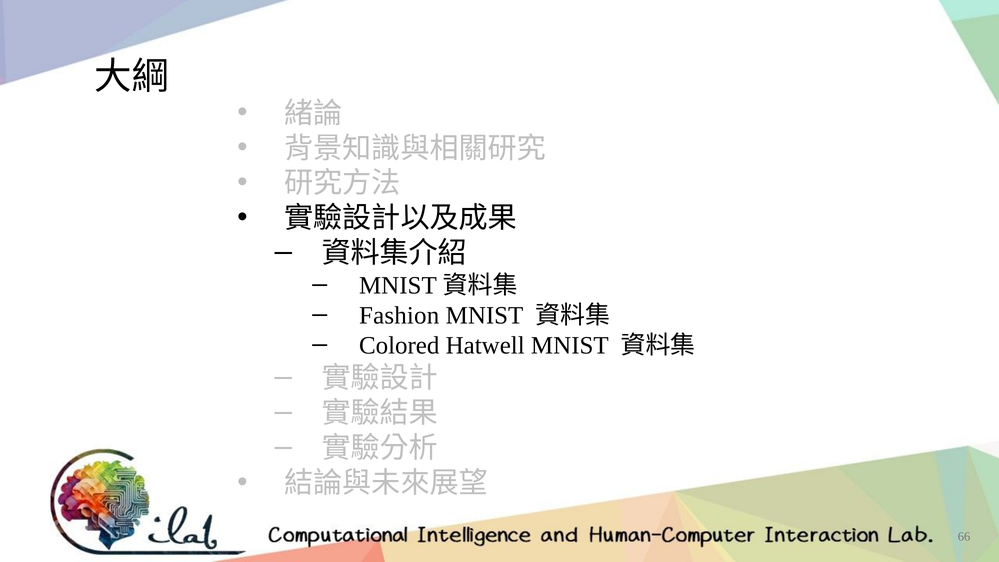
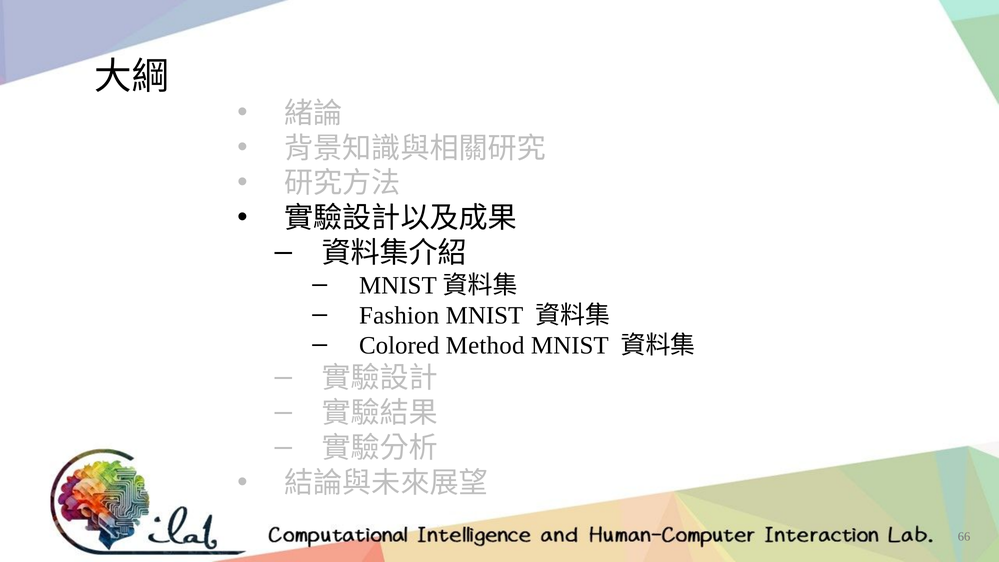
Hatwell: Hatwell -> Method (485, 345)
